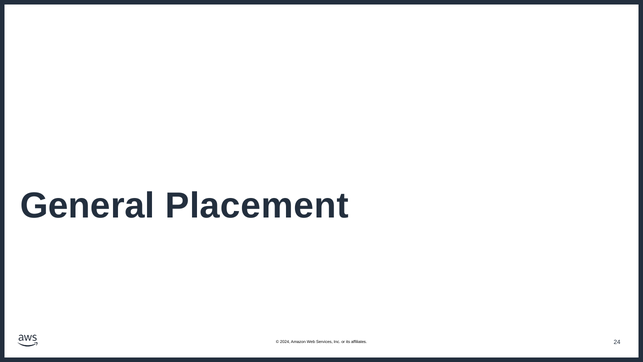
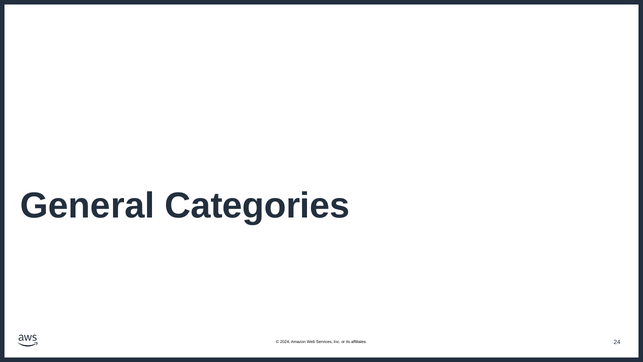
Placement: Placement -> Categories (257, 206)
